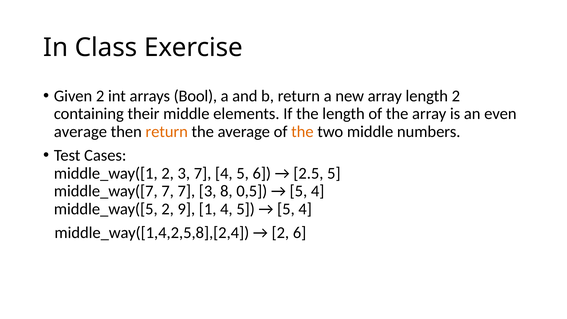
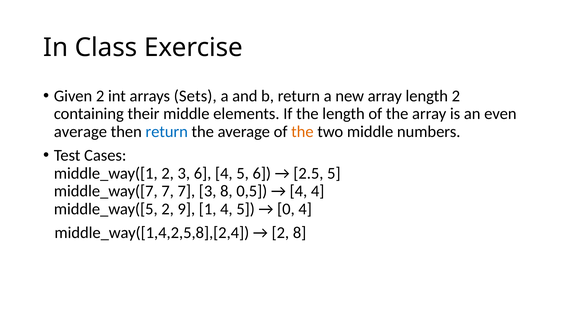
Bool: Bool -> Sets (195, 96)
return colour: orange -> blue (167, 132)
3 7: 7 -> 6 (203, 173)
5: 5 -> 4 (298, 191)
5: 5 -> 0 (286, 209)
2 6: 6 -> 8 (300, 233)
